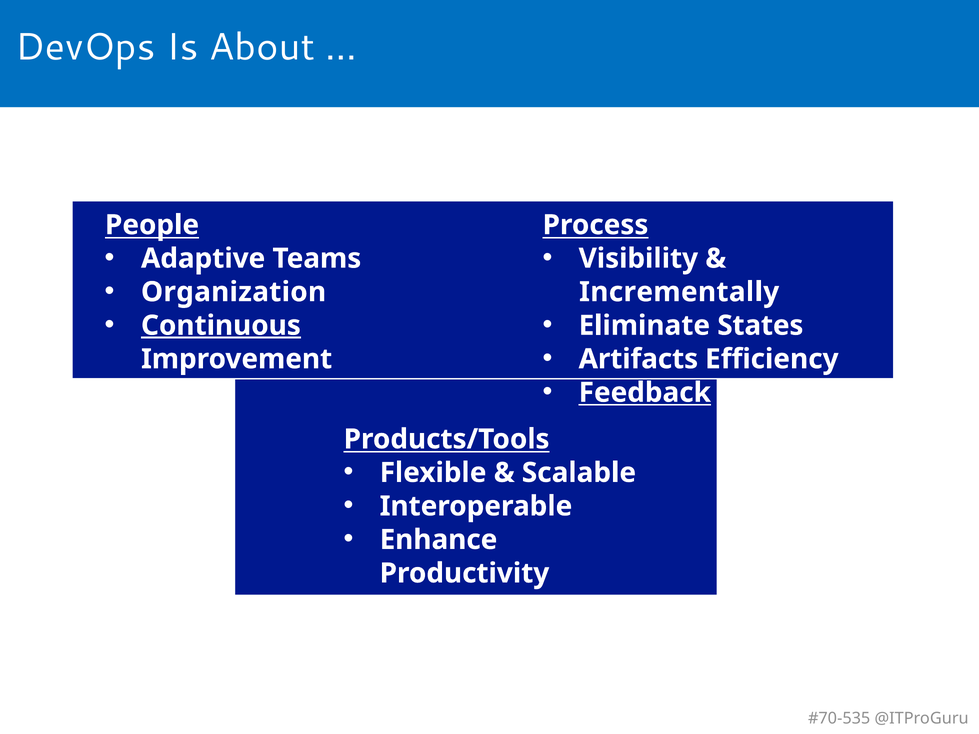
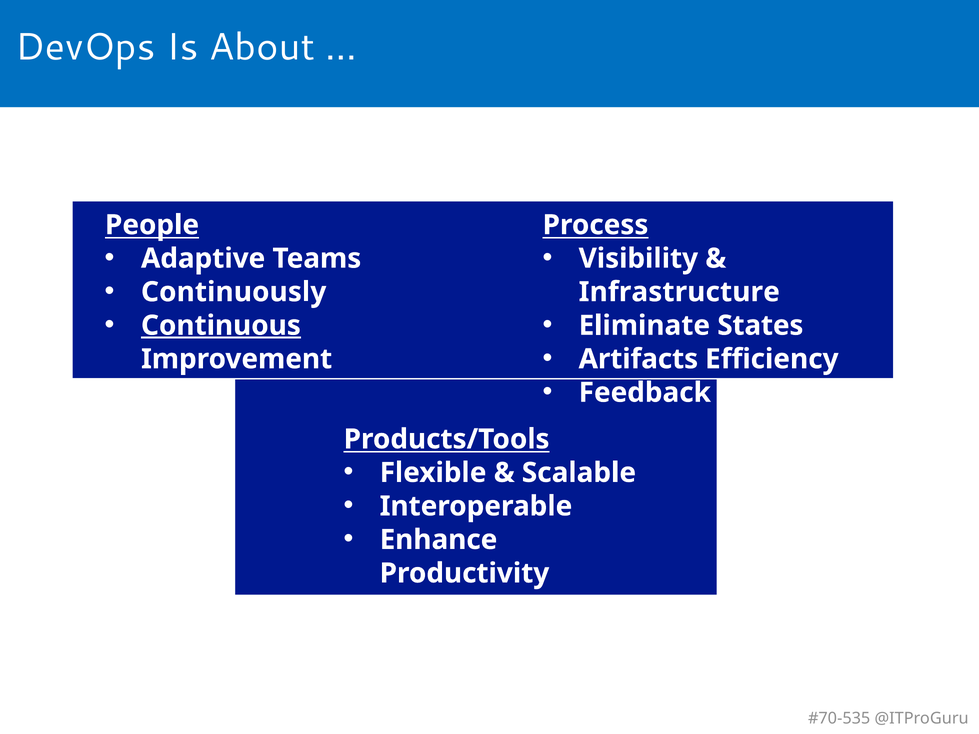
Organization: Organization -> Continuously (234, 292)
Incrementally: Incrementally -> Infrastructure (679, 292)
Feedback underline: present -> none (645, 393)
